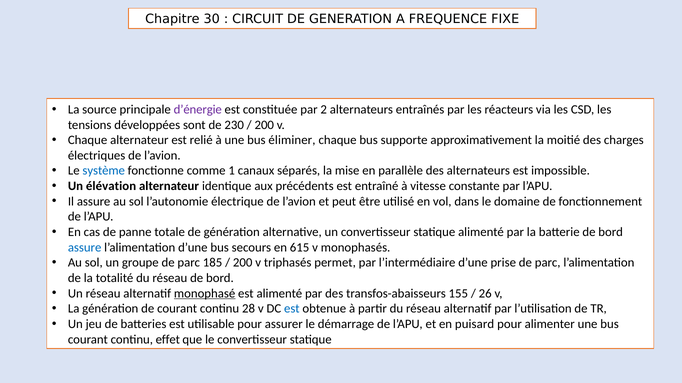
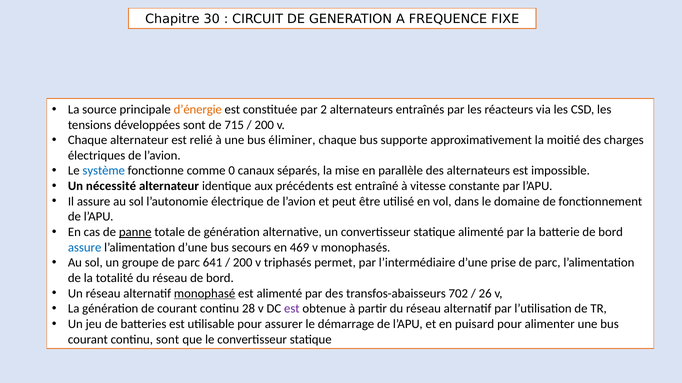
d’énergie colour: purple -> orange (198, 110)
230: 230 -> 715 (234, 125)
1: 1 -> 0 (232, 171)
élévation: élévation -> nécessité (111, 186)
panne underline: none -> present (135, 232)
615: 615 -> 469 (300, 248)
185: 185 -> 641 (213, 263)
155: 155 -> 702 (458, 294)
est colour: blue -> purple (292, 309)
continu effet: effet -> sont (168, 340)
